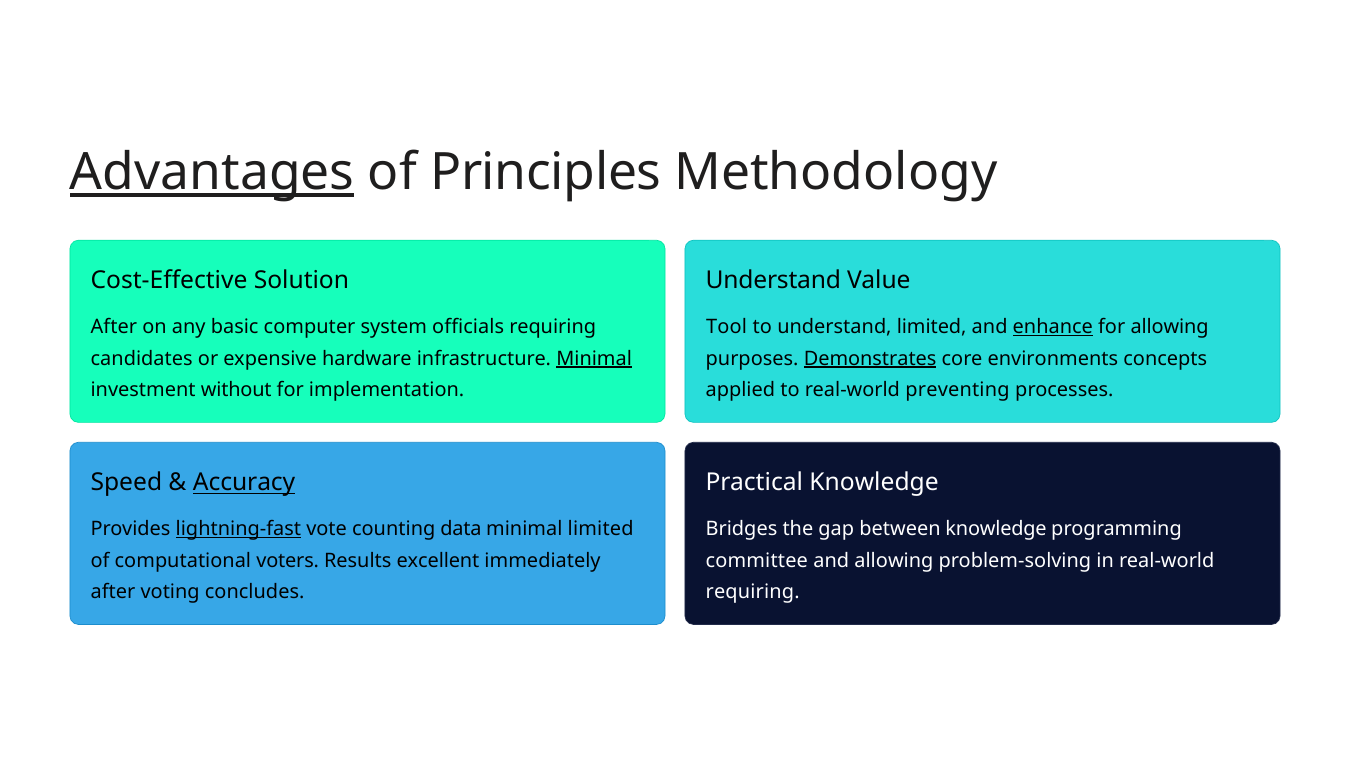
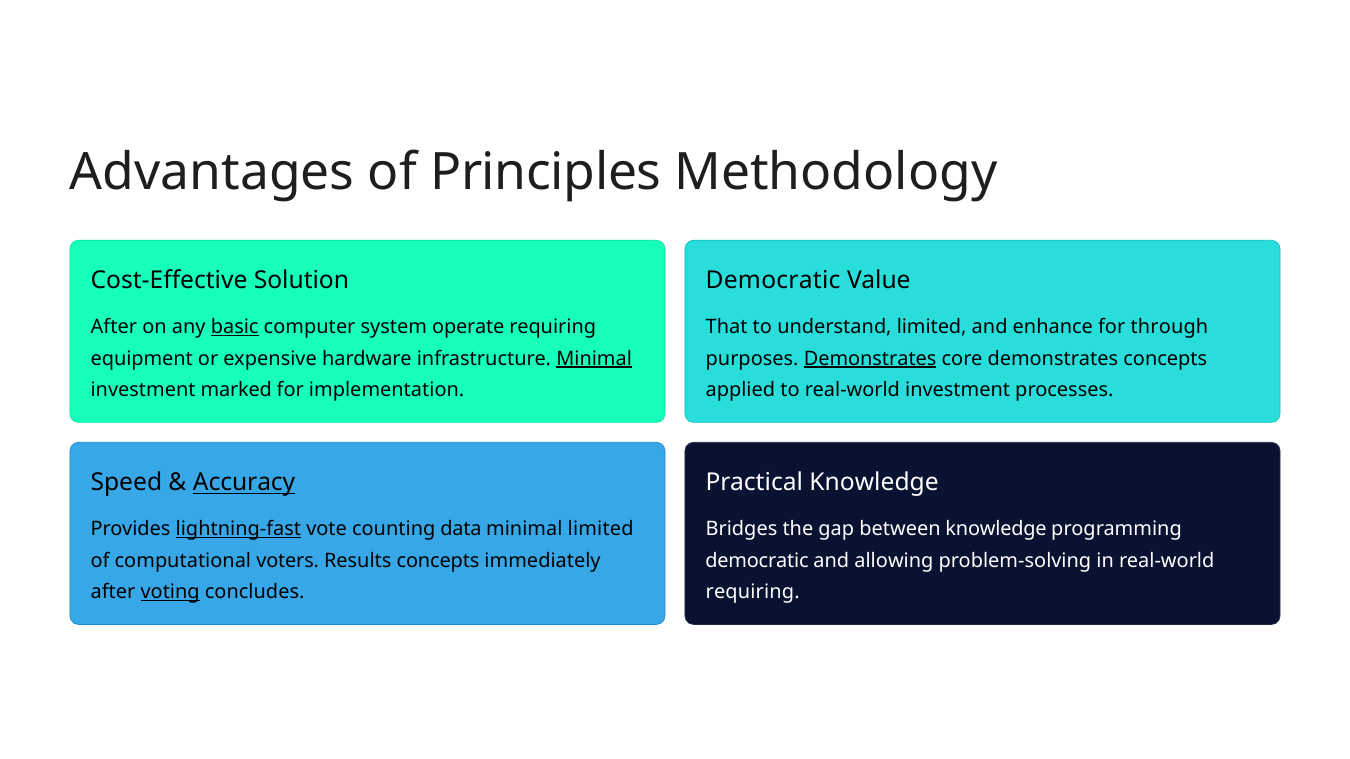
Advantages underline: present -> none (212, 173)
Understand: Understand -> Democratic (773, 281)
basic underline: none -> present (235, 327)
officials: officials -> operate (468, 327)
Tool: Tool -> That (727, 327)
enhance underline: present -> none (1053, 327)
for allowing: allowing -> through (1169, 327)
candidates: candidates -> equipment (142, 359)
core environments: environments -> demonstrates (1053, 359)
without: without -> marked (236, 390)
real-world preventing: preventing -> investment (958, 390)
Results excellent: excellent -> concepts (438, 561)
committee: committee -> democratic (757, 561)
voting underline: none -> present (170, 593)
